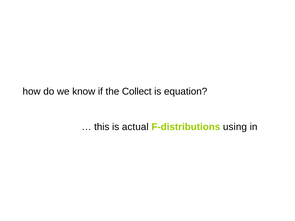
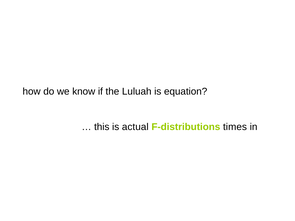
Collect: Collect -> Luluah (137, 92)
using: using -> times (235, 127)
